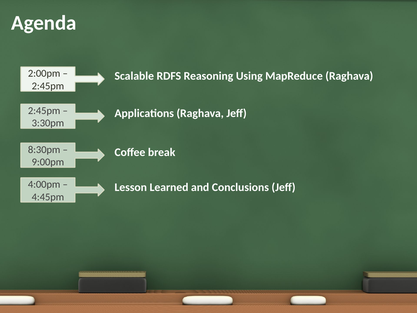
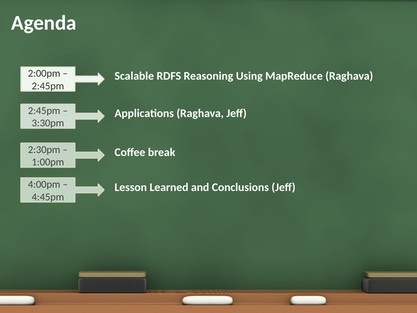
8:30pm: 8:30pm -> 2:30pm (44, 150)
9:00pm: 9:00pm -> 1:00pm (48, 162)
